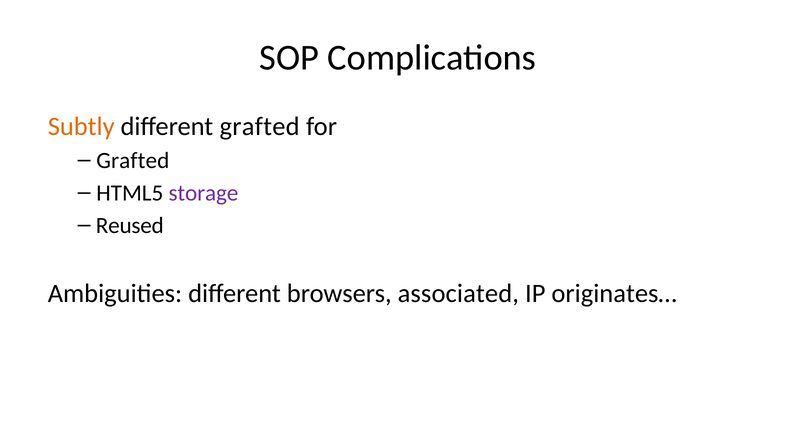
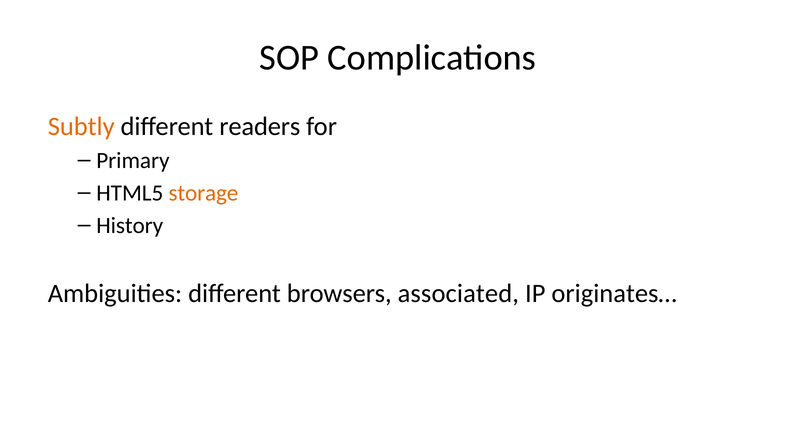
different grafted: grafted -> readers (260, 126)
Grafted: Grafted -> Primary (133, 160)
storage colour: purple -> orange (203, 193)
Reused: Reused -> History (130, 225)
